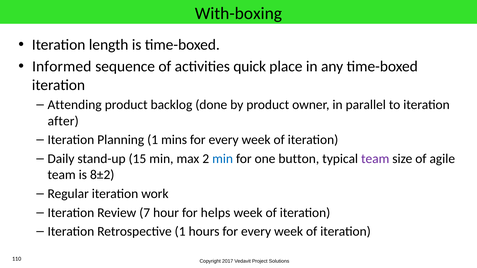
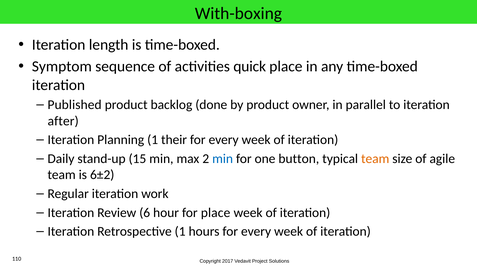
Informed: Informed -> Symptom (62, 67)
Attending: Attending -> Published (75, 105)
mins: mins -> their (174, 140)
team colour: purple -> orange (375, 159)
8±2: 8±2 -> 6±2 (102, 175)
7: 7 -> 6 (145, 213)
for helps: helps -> place (216, 213)
